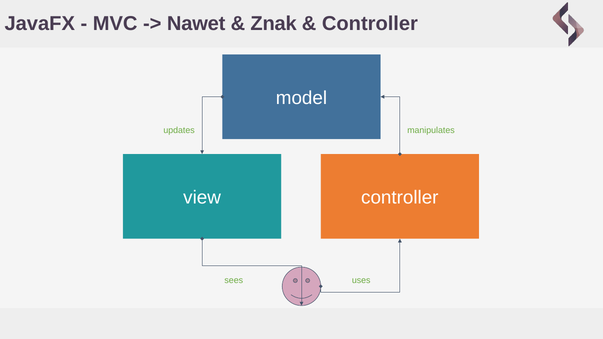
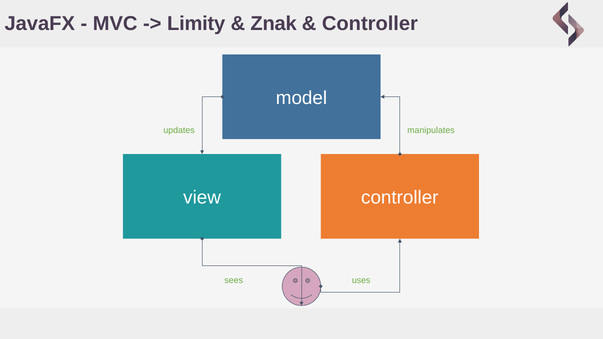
Nawet: Nawet -> Limity (196, 24)
